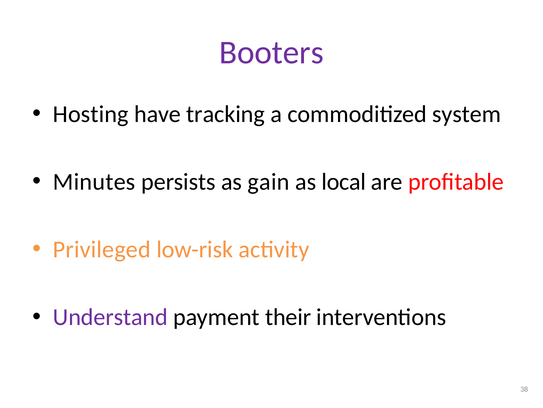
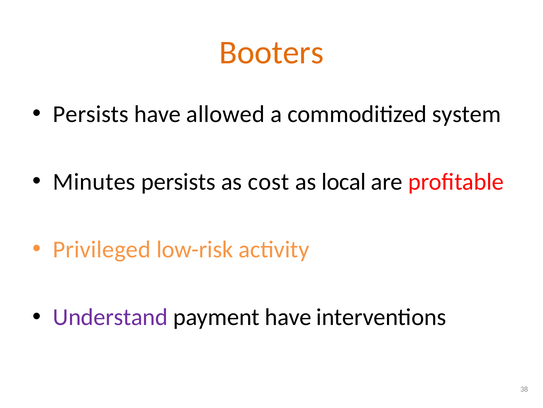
Booters colour: purple -> orange (271, 53)
Hosting: Hosting -> Persists (91, 114)
tracking: tracking -> allowed (226, 114)
gain: gain -> cost (269, 182)
payment their: their -> have (288, 317)
